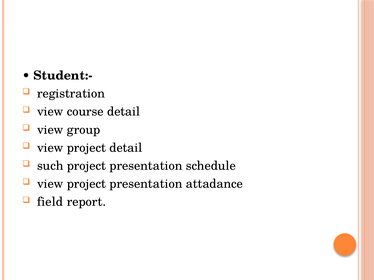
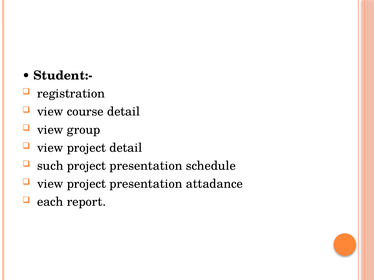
field: field -> each (50, 202)
